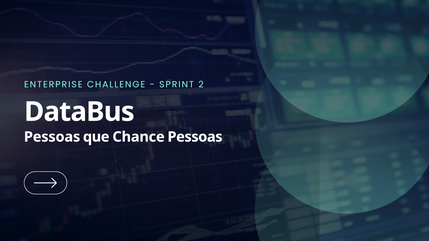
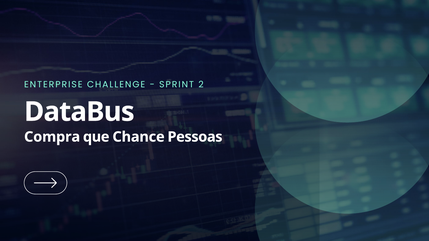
Pessoas: Pessoas -> Compra (52, 137)
